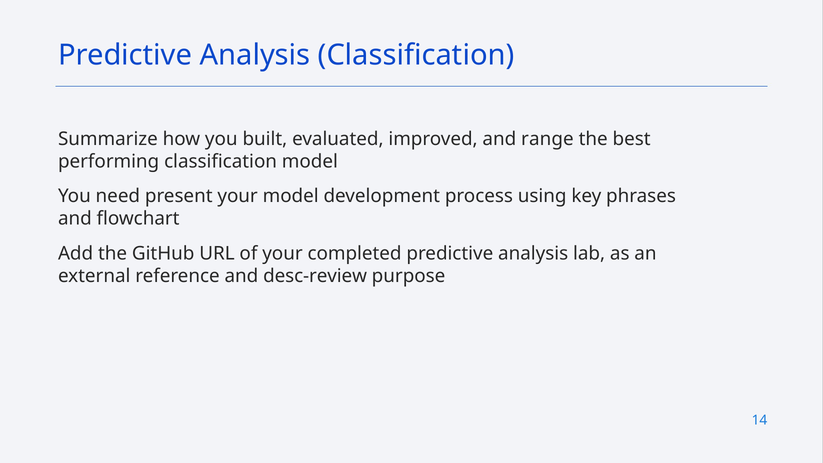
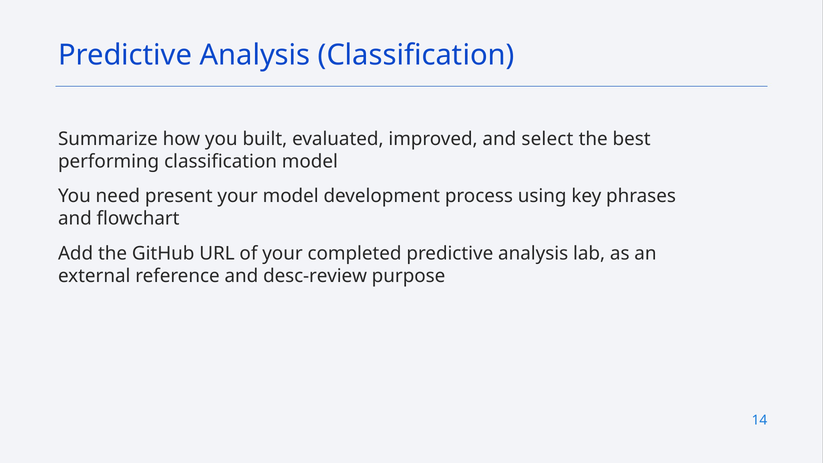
range: range -> select (547, 139)
